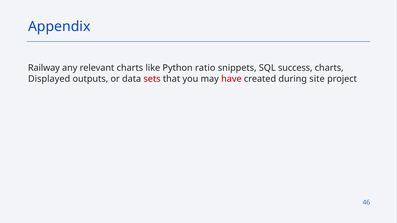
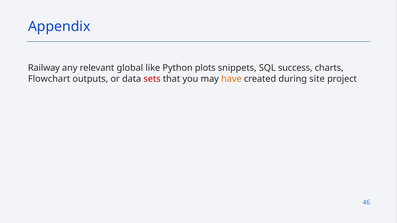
relevant charts: charts -> global (130, 68)
ratio: ratio -> plots (205, 68)
Displayed: Displayed -> Flowchart (49, 79)
have colour: red -> orange (231, 79)
